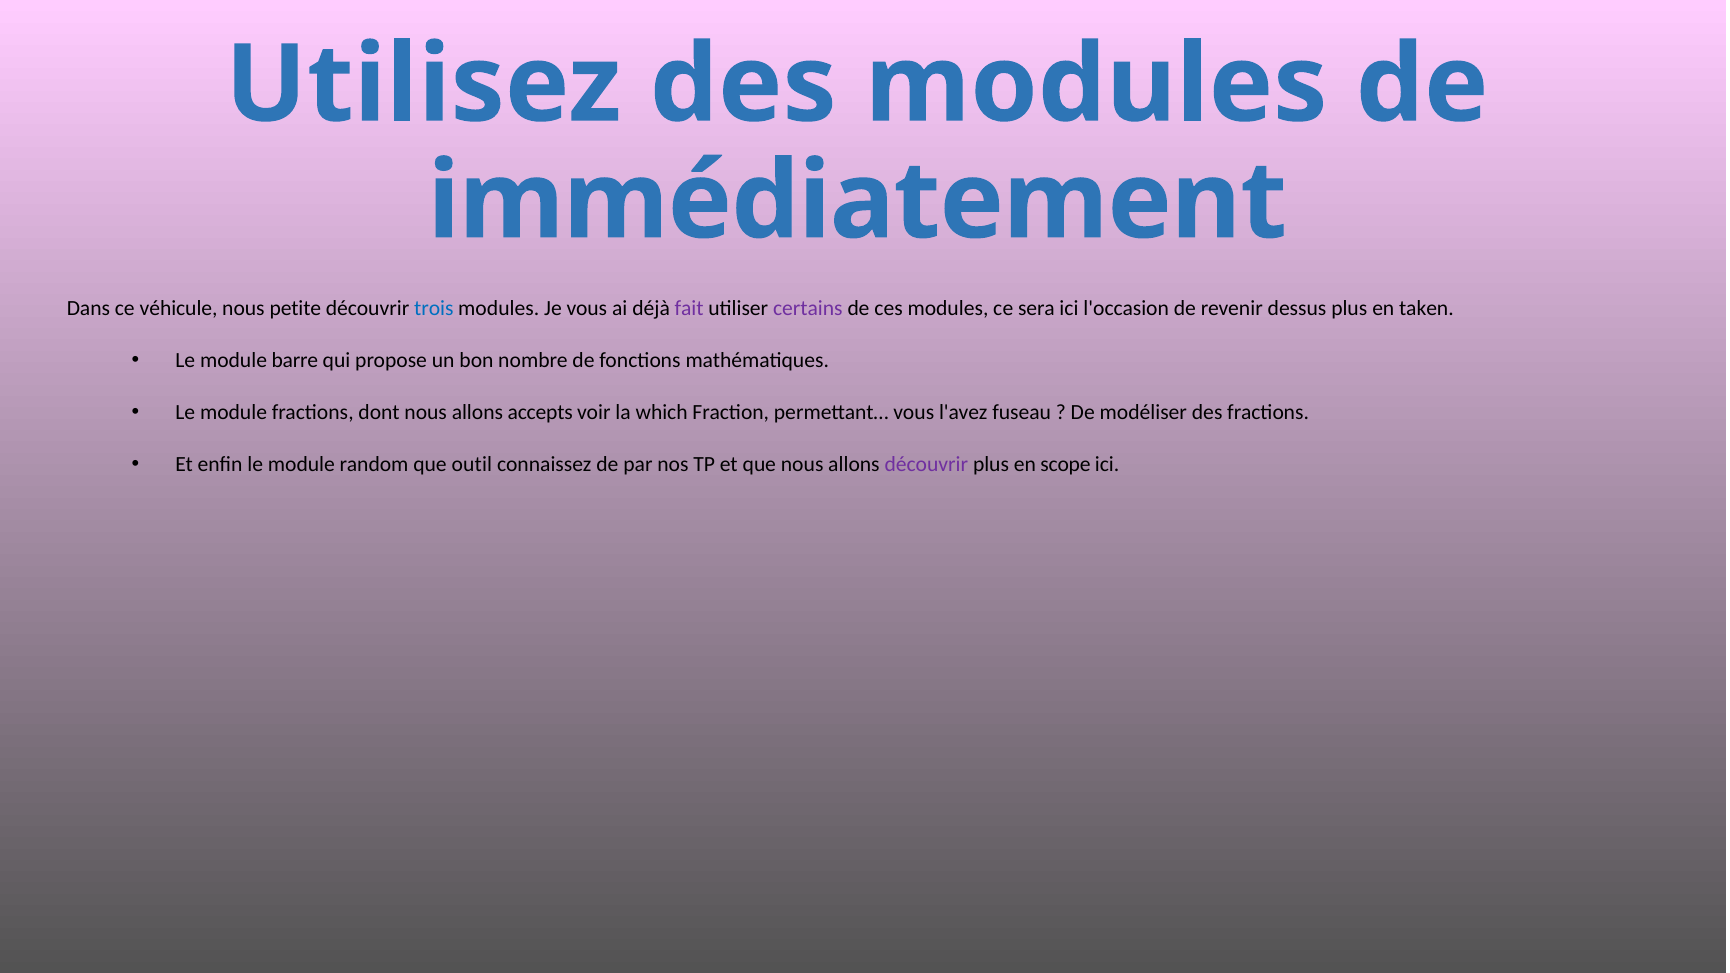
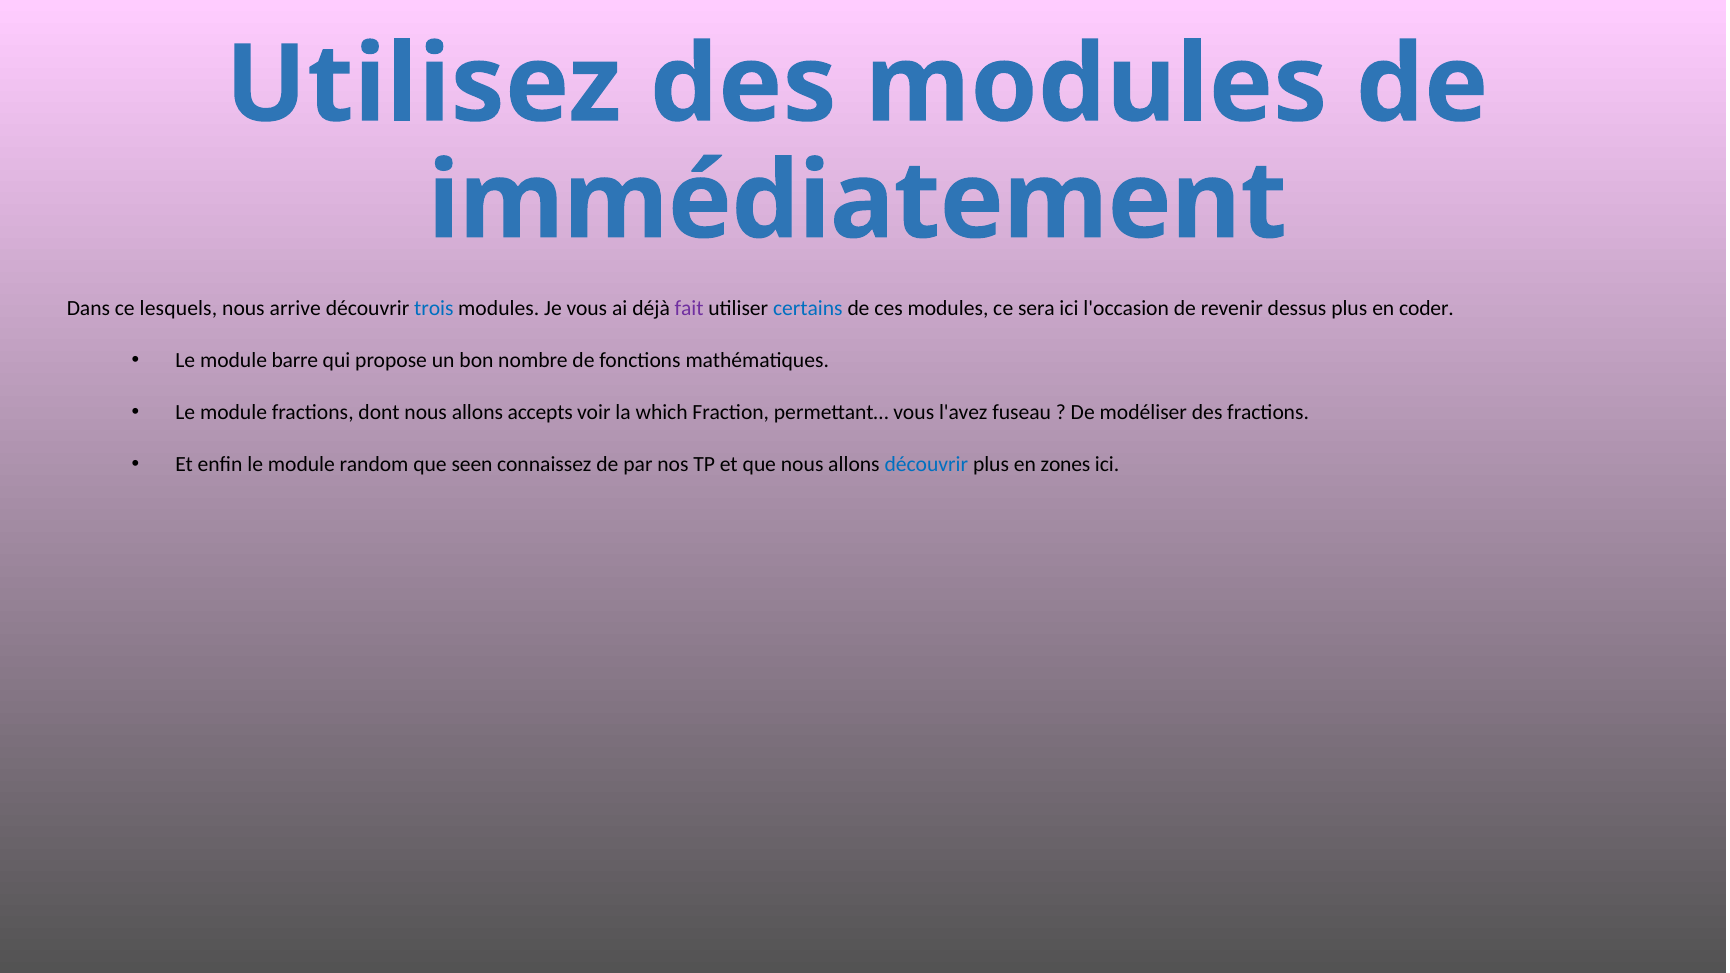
véhicule: véhicule -> lesquels (178, 309)
petite: petite -> arrive (295, 309)
certains colour: purple -> blue (808, 309)
taken: taken -> coder (1426, 309)
outil: outil -> seen (472, 465)
découvrir colour: purple -> blue (926, 465)
scope: scope -> zones (1066, 465)
